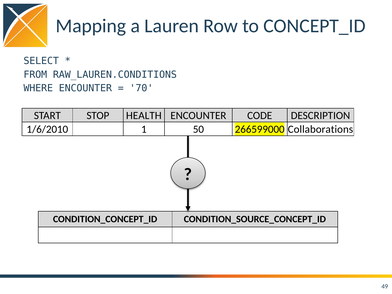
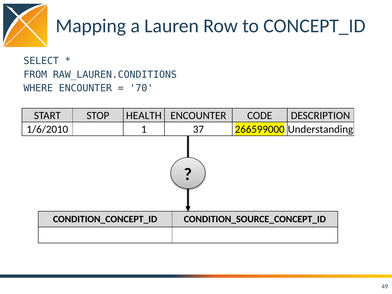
50: 50 -> 37 (198, 129)
Collaborations: Collaborations -> Understanding (320, 129)
